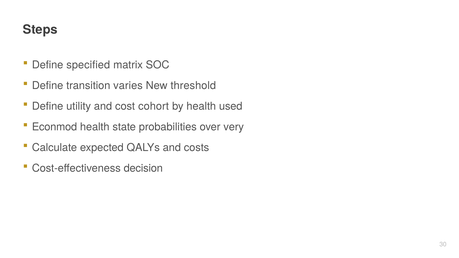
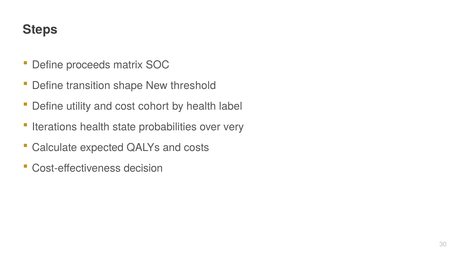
specified: specified -> proceeds (88, 65)
varies: varies -> shape (128, 86)
used: used -> label (231, 106)
Econmod: Econmod -> Iterations (54, 127)
